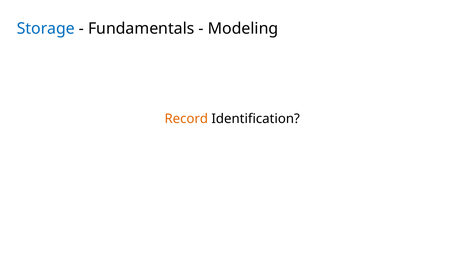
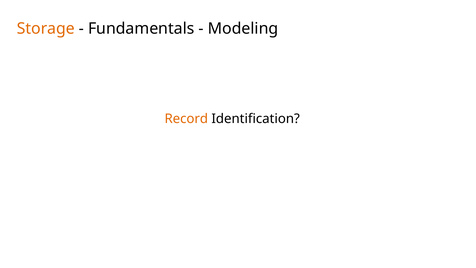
Storage colour: blue -> orange (46, 29)
